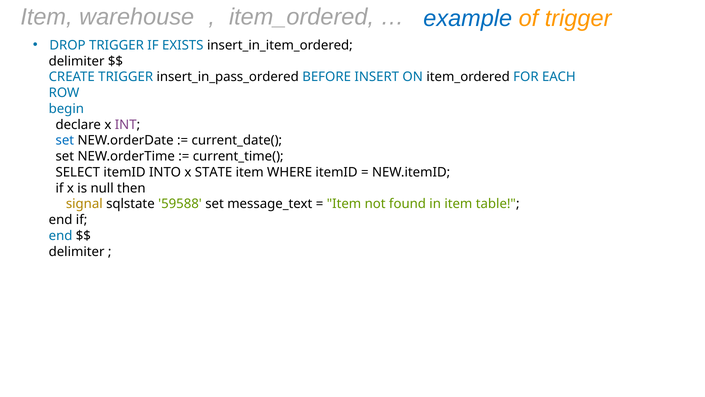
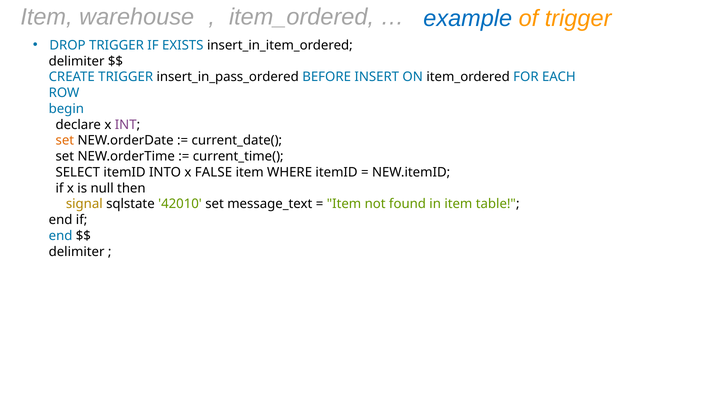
set colour: blue -> orange (65, 140)
STATE: STATE -> FALSE (213, 172)
59588: 59588 -> 42010 (180, 204)
